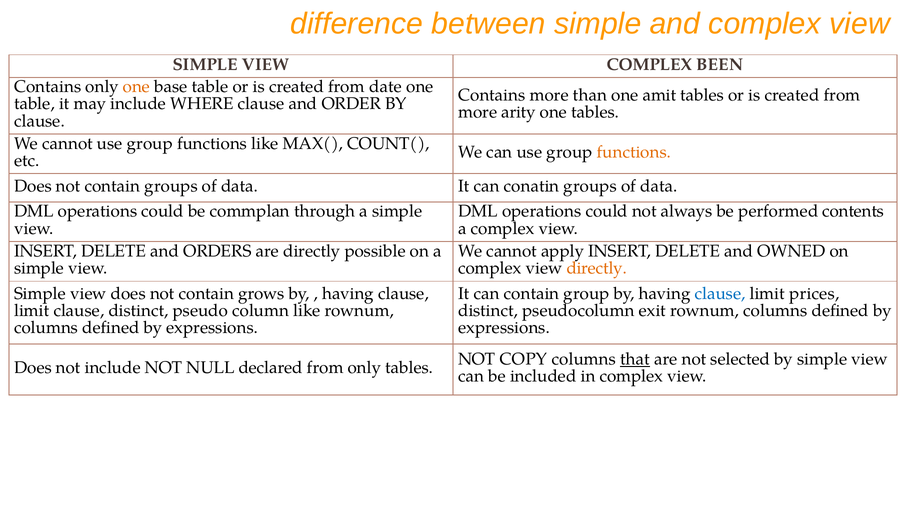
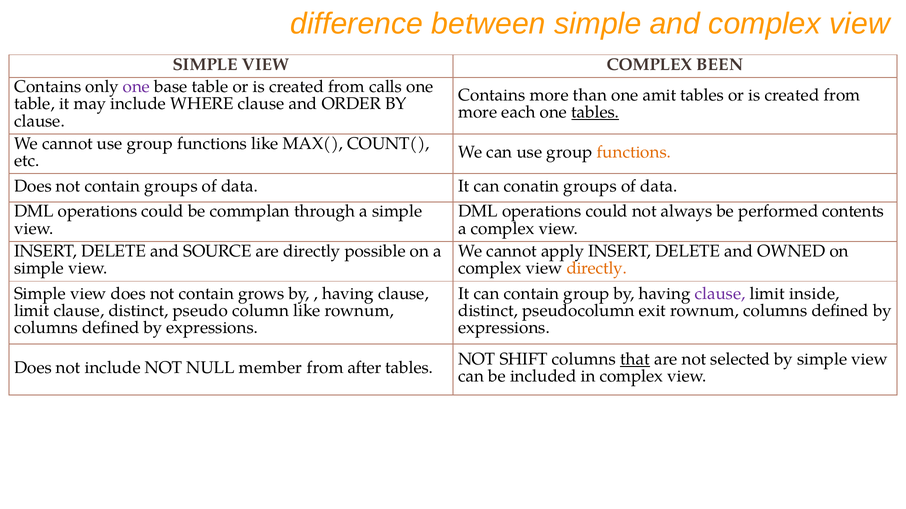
one colour: orange -> purple (136, 87)
date: date -> calls (386, 87)
arity: arity -> each (519, 113)
tables underline: none -> present (595, 113)
ORDERS: ORDERS -> SOURCE (217, 251)
clause colour: blue -> purple (720, 294)
prices: prices -> inside (814, 294)
COPY: COPY -> SHIFT (524, 360)
declared: declared -> member (271, 368)
from only: only -> after (364, 368)
